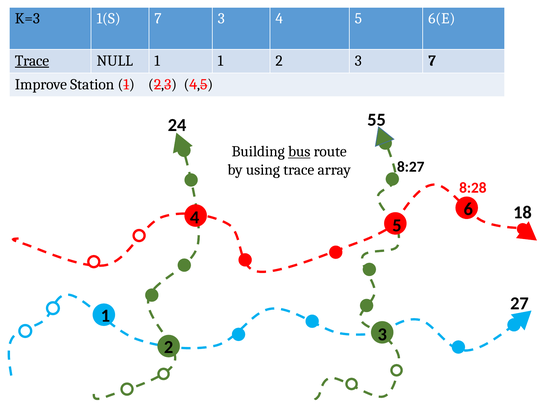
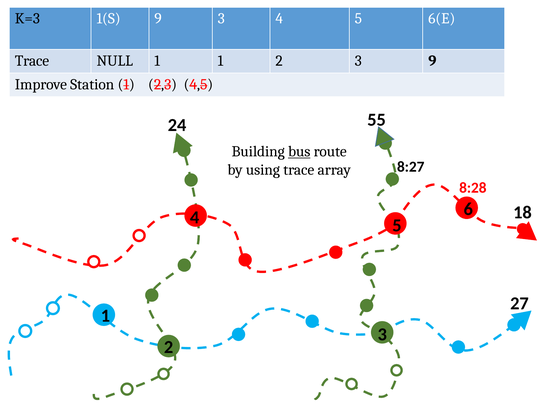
1(S 7: 7 -> 9 (158, 19)
Trace underline: present -> none (32, 61)
3 7: 7 -> 9 (432, 61)
